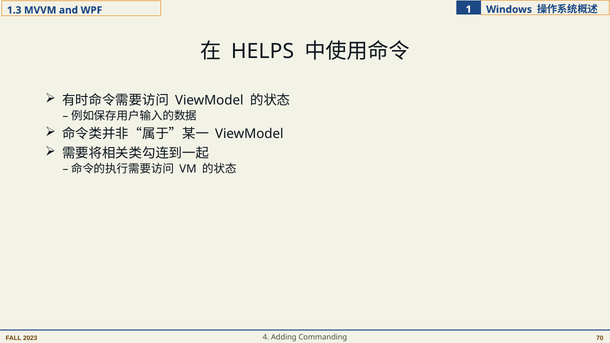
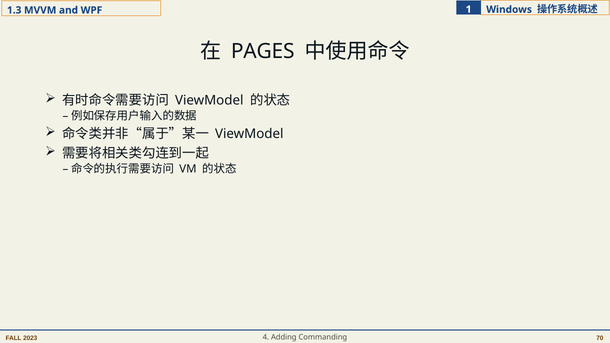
HELPS: HELPS -> PAGES (263, 51)
